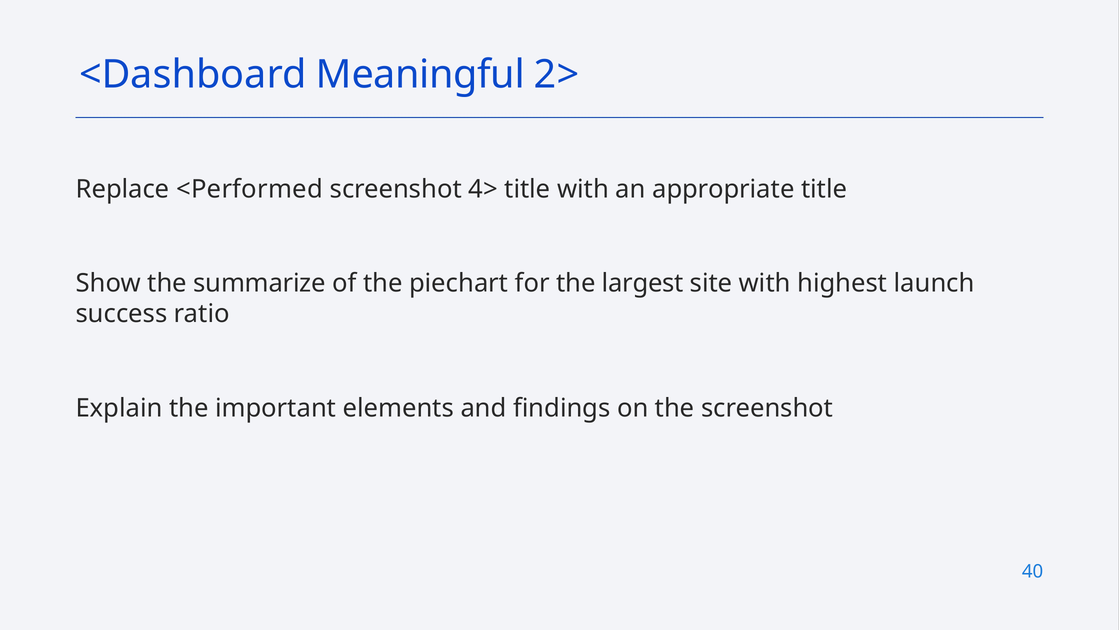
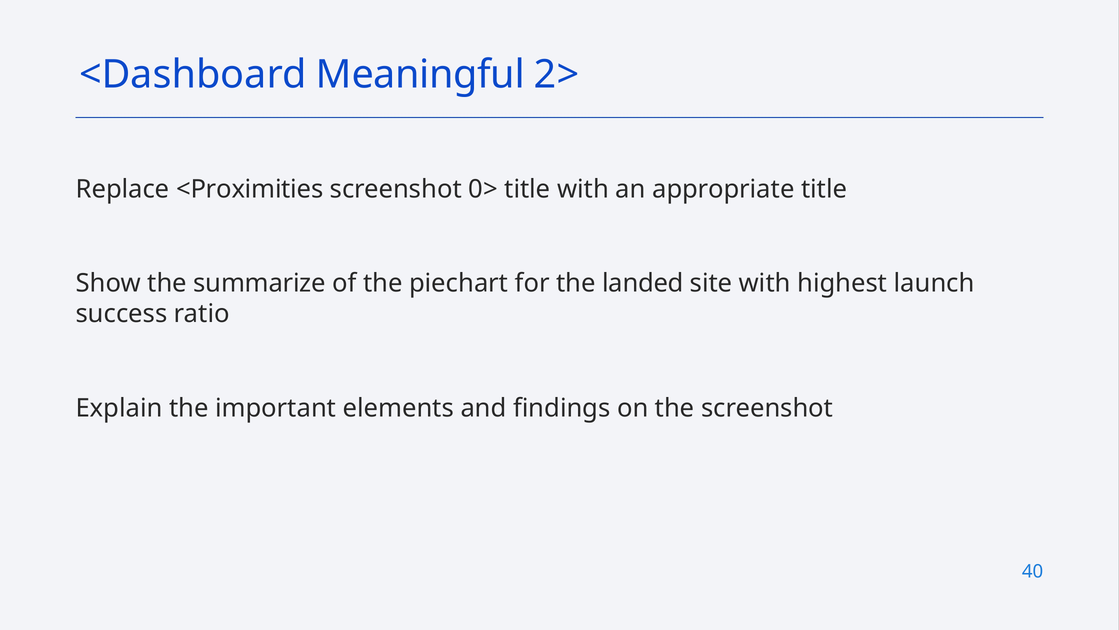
<Performed: <Performed -> <Proximities (250, 189)
4>: 4> -> 0> (483, 189)
largest: largest -> landed (643, 283)
